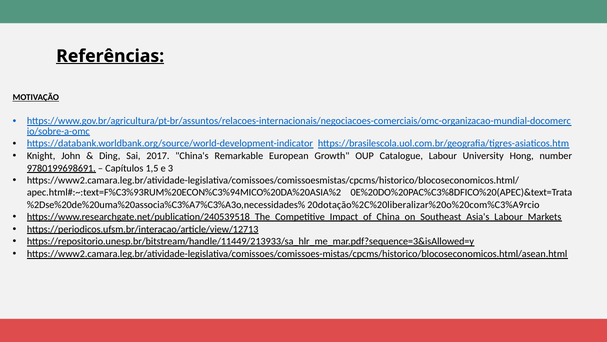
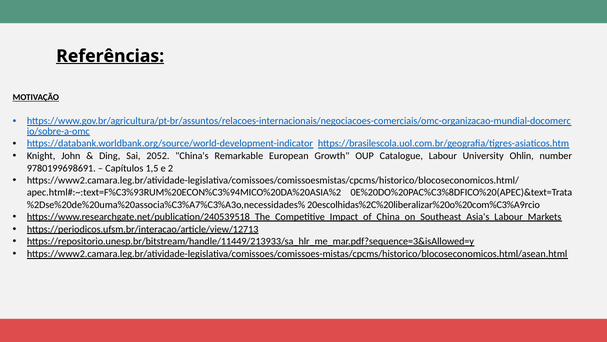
2017: 2017 -> 2052 (158, 156)
Hong: Hong -> Ohlin (522, 156)
9780199698691 underline: present -> none (61, 168)
3: 3 -> 2 (170, 168)
20dotação%2C%20liberalizar%20o%20com%C3%A9rcio: 20dotação%2C%20liberalizar%20o%20com%C3%A9rcio -> 20escolhidas%2C%20liberalizar%20o%20com%C3%A9rcio (424, 204)
